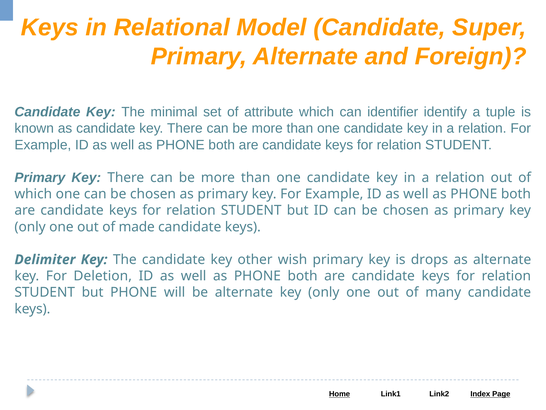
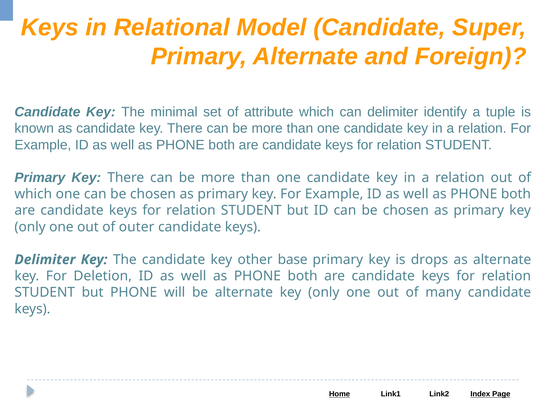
can identifier: identifier -> delimiter (393, 112)
made: made -> outer (137, 227)
wish: wish -> base (293, 259)
